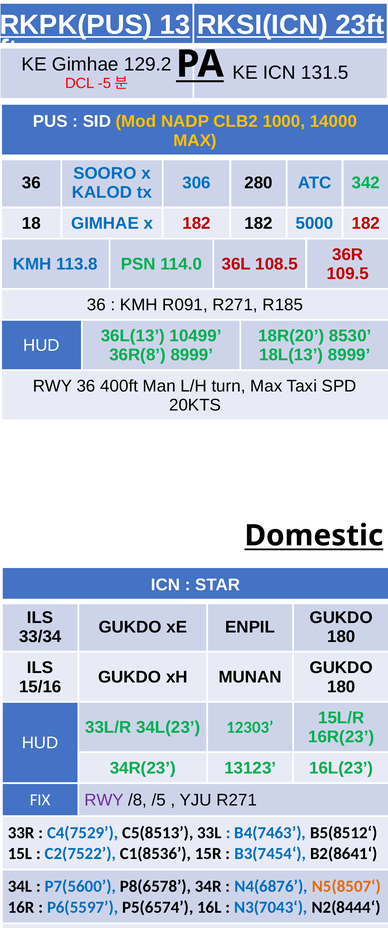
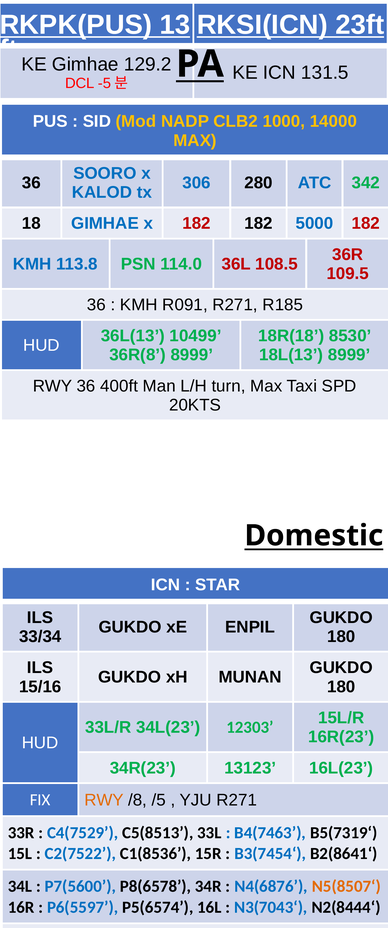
18R(20: 18R(20 -> 18R(18 (291, 336)
RWY colour: purple -> orange (104, 800)
B5(8512‘: B5(8512‘ -> B5(7319‘ (344, 833)
